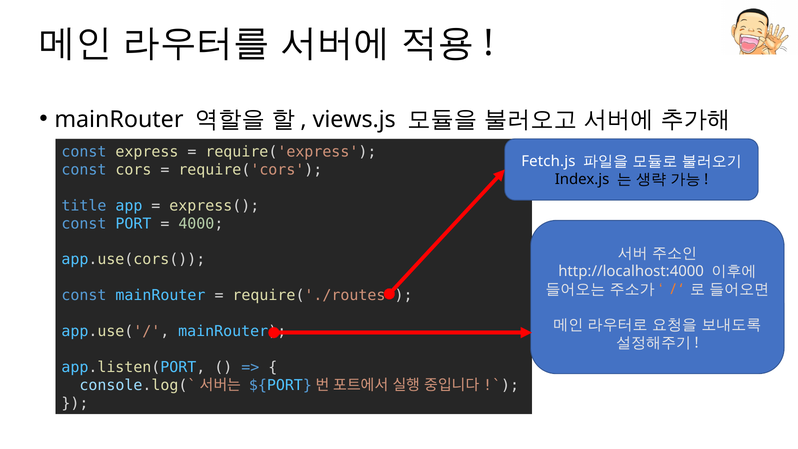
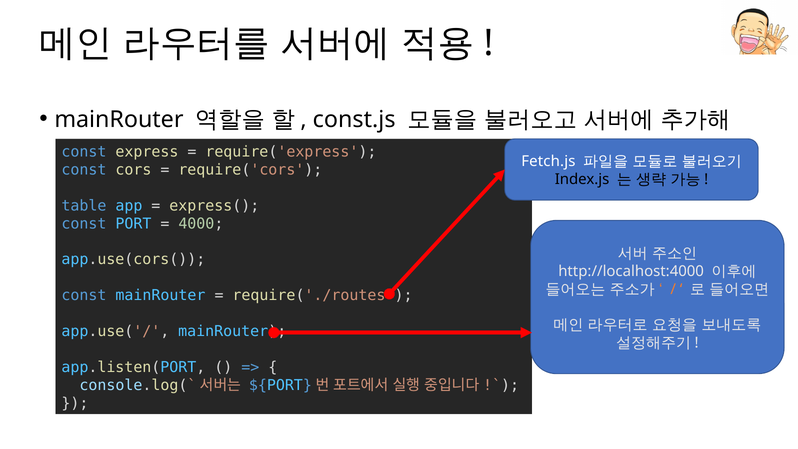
views.js: views.js -> const.js (354, 120)
title: title -> table (84, 206)
